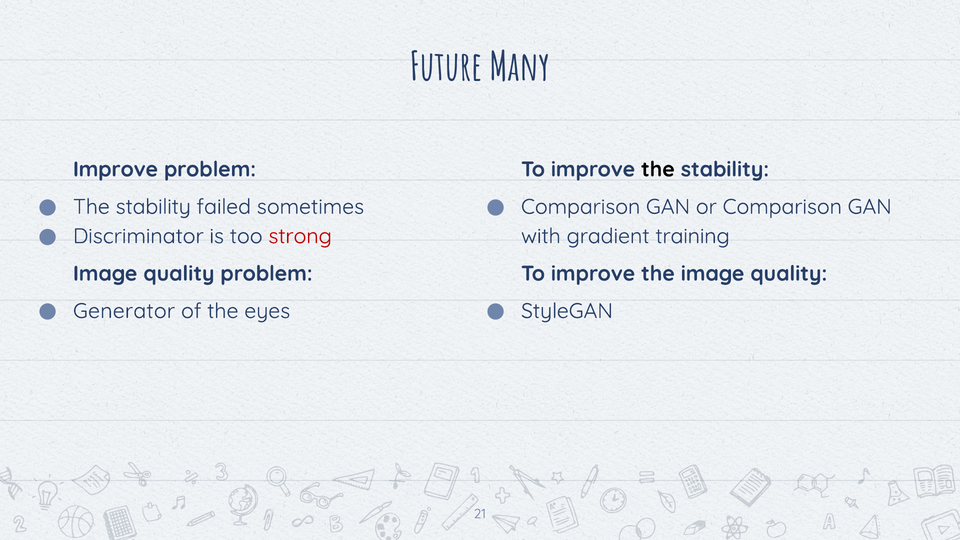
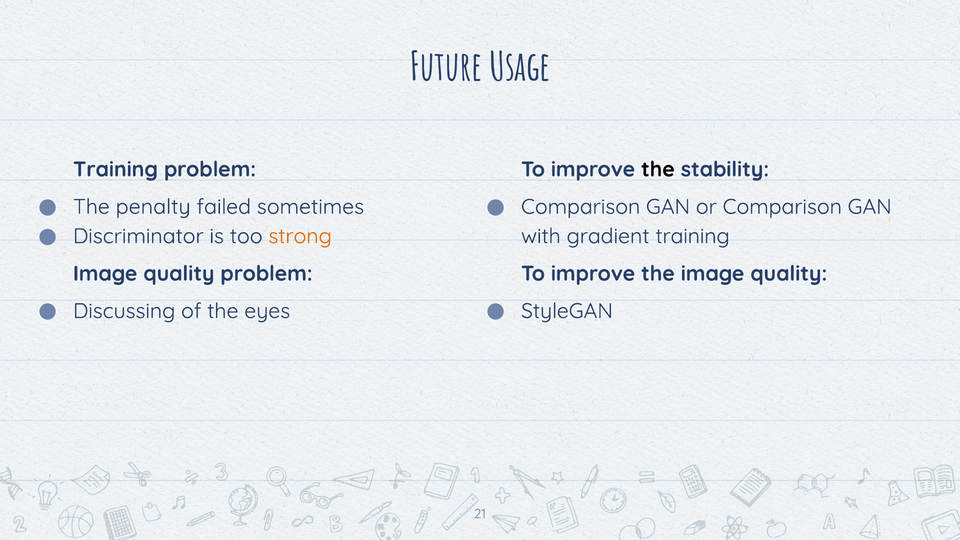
Many: Many -> Usage (520, 68)
Improve: Improve -> Training (115, 169)
stability: stability -> penalty (153, 207)
strong colour: red -> orange (300, 236)
Generator: Generator -> Discussing (124, 311)
